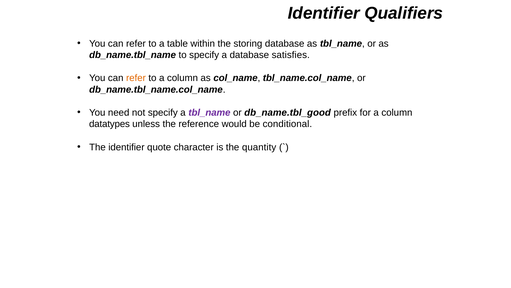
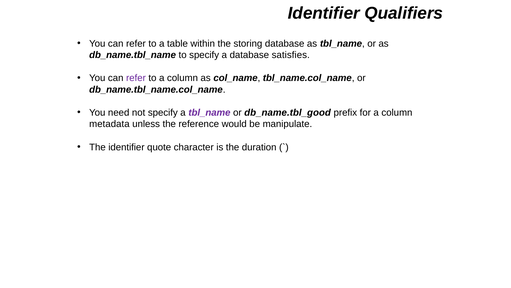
refer colour: orange -> purple (136, 78)
datatypes: datatypes -> metadata (109, 124)
conditional: conditional -> manipulate (287, 124)
quantity: quantity -> duration (259, 147)
